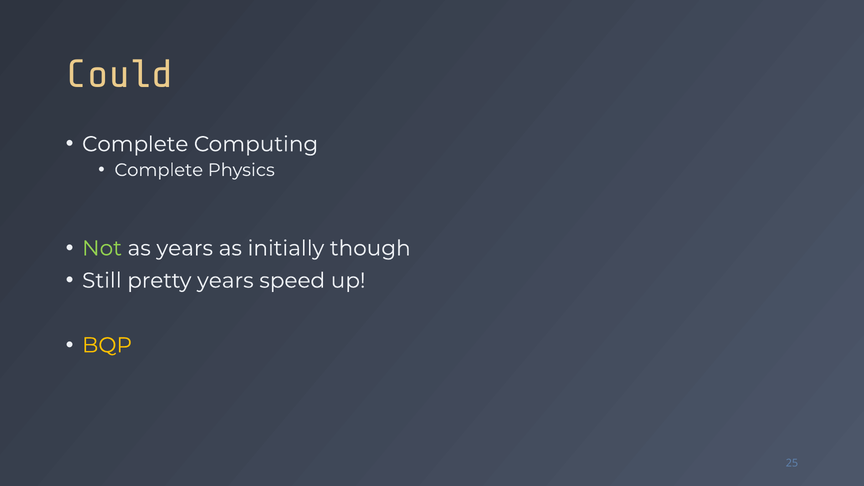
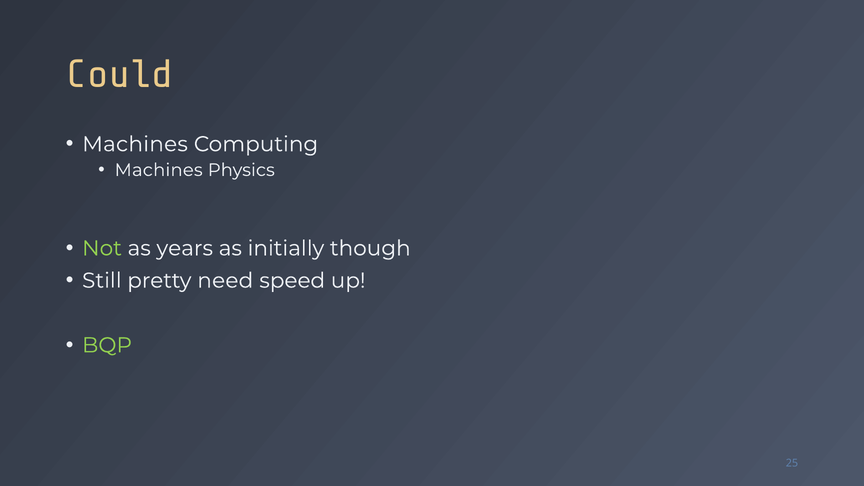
Complete: Complete -> Machines (135, 144)
Complete: Complete -> Machines (159, 170)
pretty years: years -> need (225, 281)
BQP colour: yellow -> light green (107, 345)
